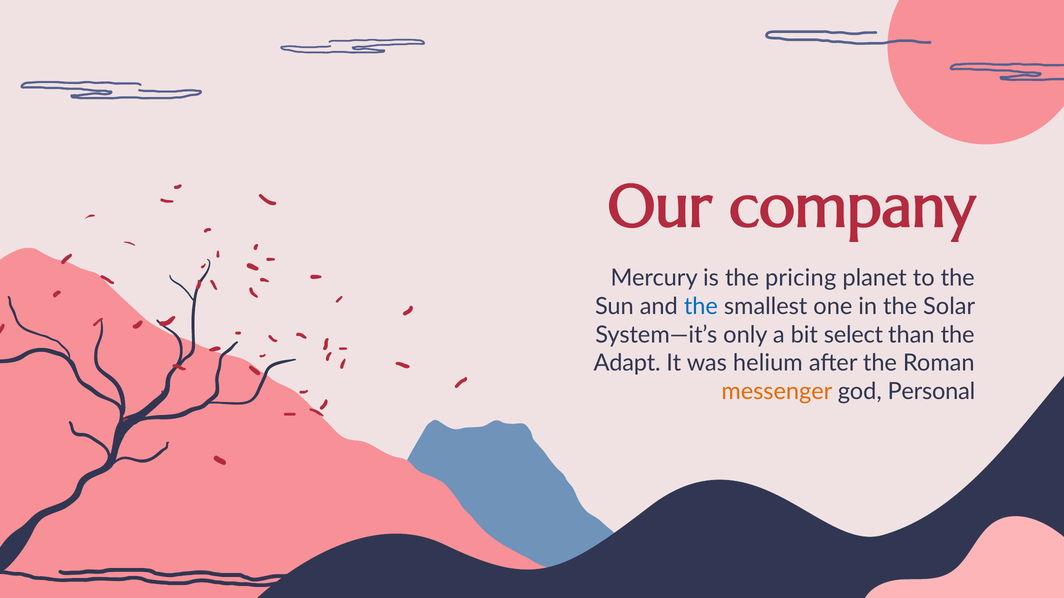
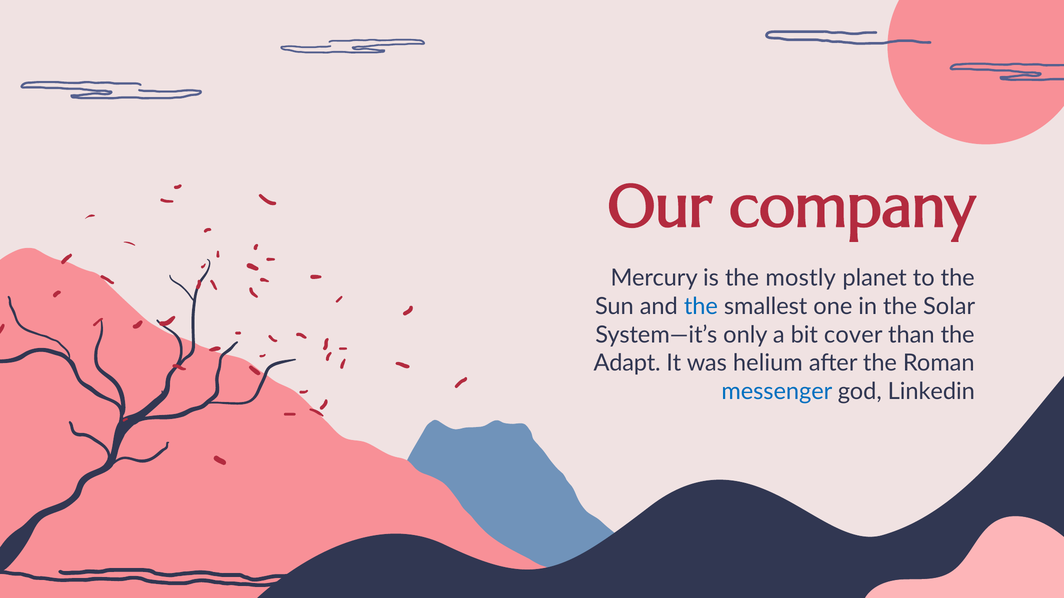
pricing: pricing -> mostly (801, 278)
select: select -> cover (853, 335)
messenger colour: orange -> blue (777, 392)
Personal: Personal -> Linkedin (931, 392)
